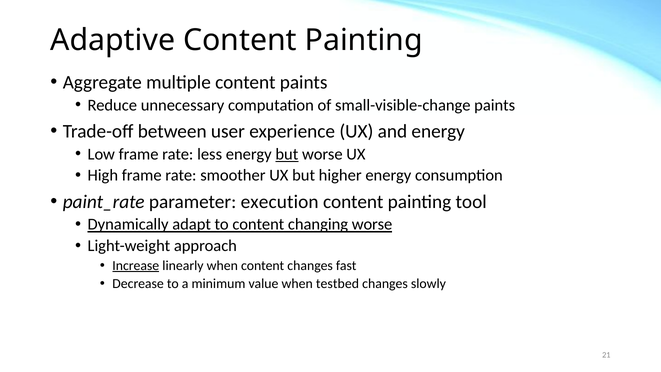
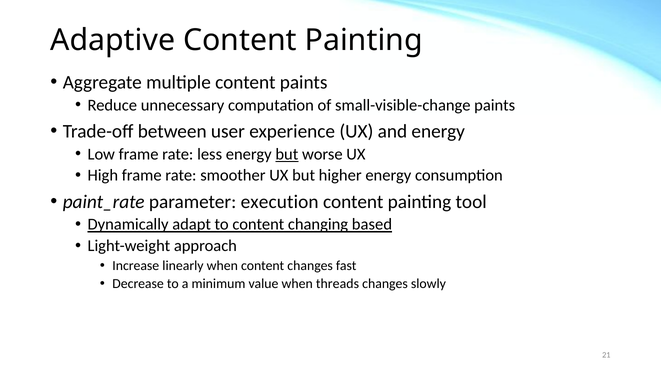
changing worse: worse -> based (372, 224)
Increase underline: present -> none (136, 265)
testbed: testbed -> threads (337, 284)
